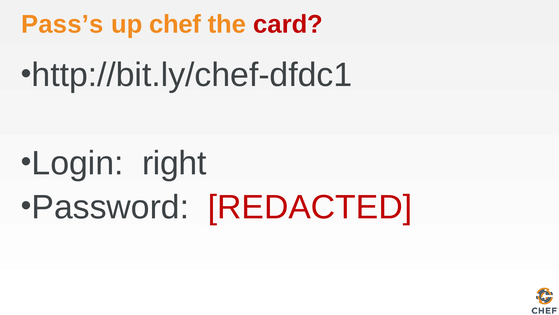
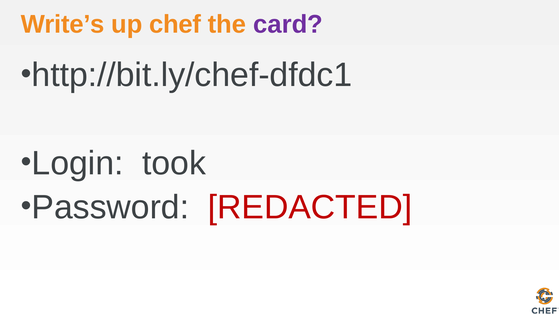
Pass’s: Pass’s -> Write’s (63, 24)
card colour: red -> purple (288, 24)
right: right -> took (174, 163)
